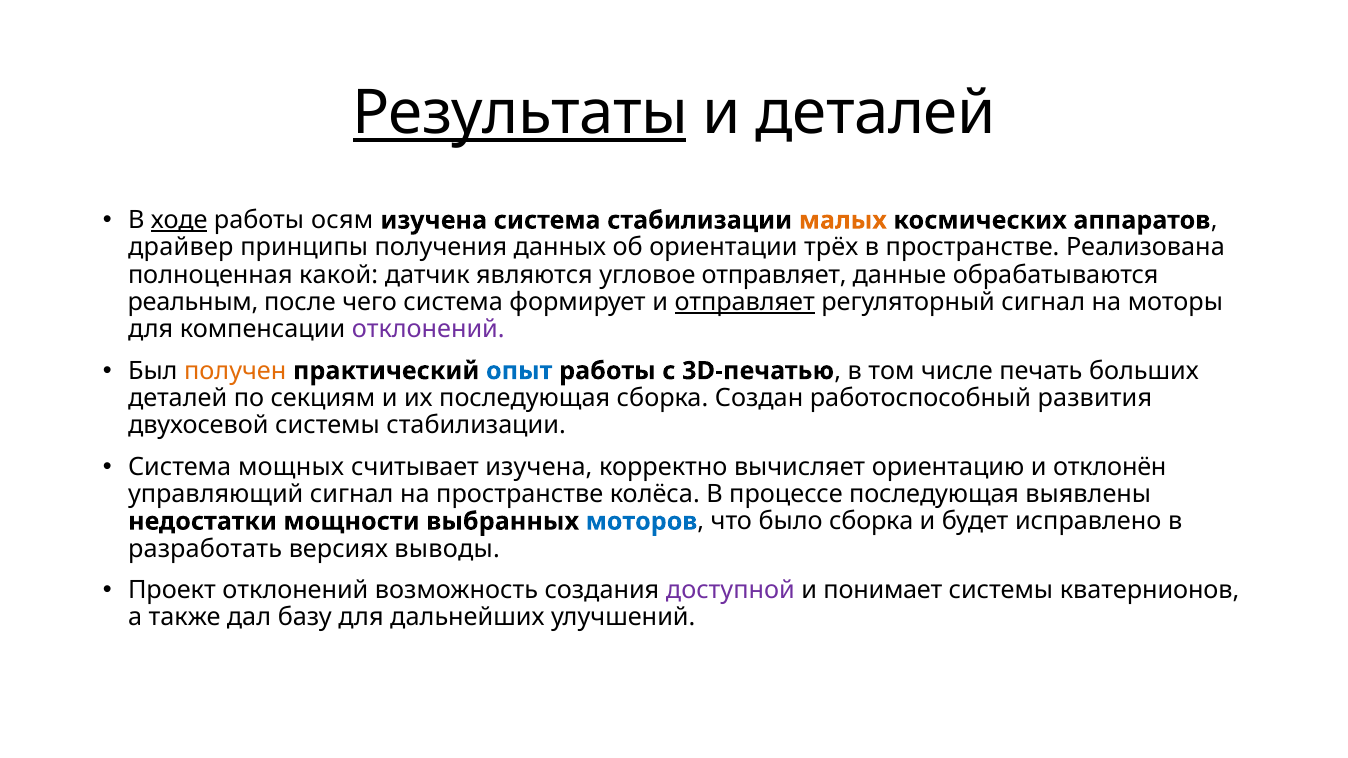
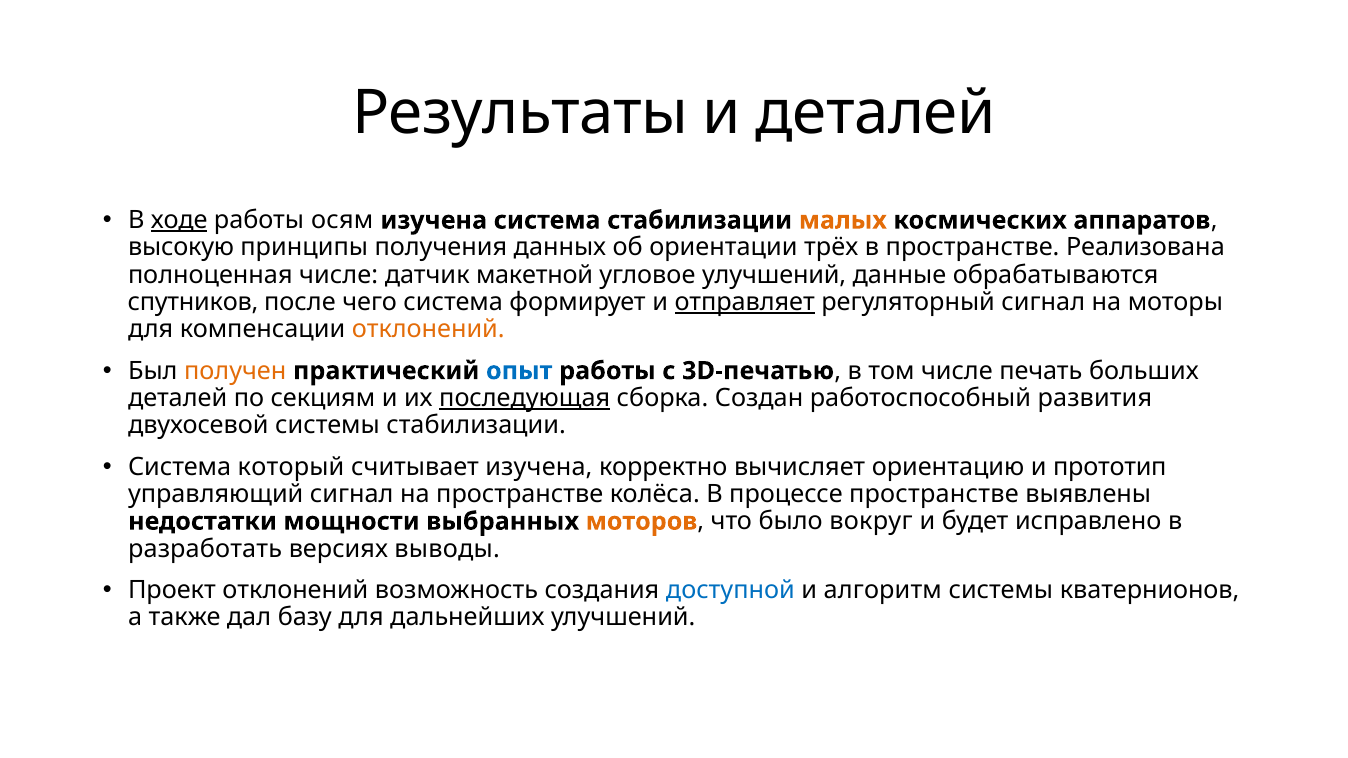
Результаты underline: present -> none (520, 113)
драйвер: драйвер -> высокую (181, 248)
полноценная какой: какой -> числе (339, 275)
являются: являются -> макетной (535, 275)
угловое отправляет: отправляет -> улучшений (774, 275)
реальным: реальным -> спутников (193, 302)
отклонений colour: purple -> orange (428, 330)
последующая underline: none -> present (525, 398)
мощных: мощных -> который (291, 467)
отклонён: отклонён -> прототип (1110, 467)
процессе последующая: последующая -> пространстве (934, 494)
моторов colour: blue -> orange (642, 522)
было сборка: сборка -> вокруг (871, 522)
доступной colour: purple -> blue (730, 590)
понимает: понимает -> алгоритм (883, 590)
